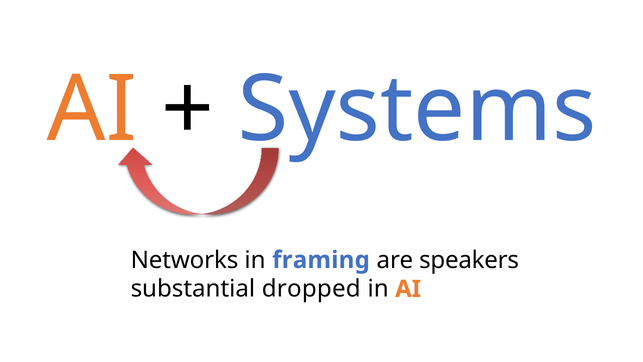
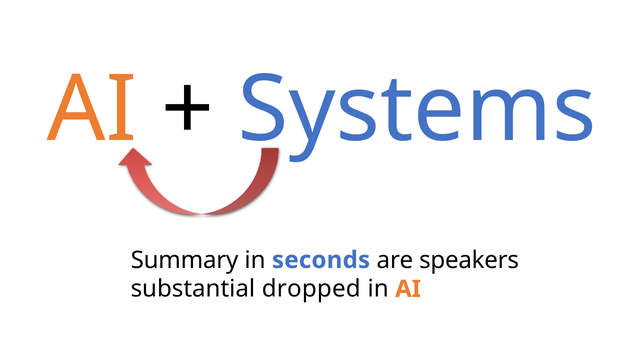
Networks: Networks -> Summary (185, 260)
framing: framing -> seconds (321, 260)
